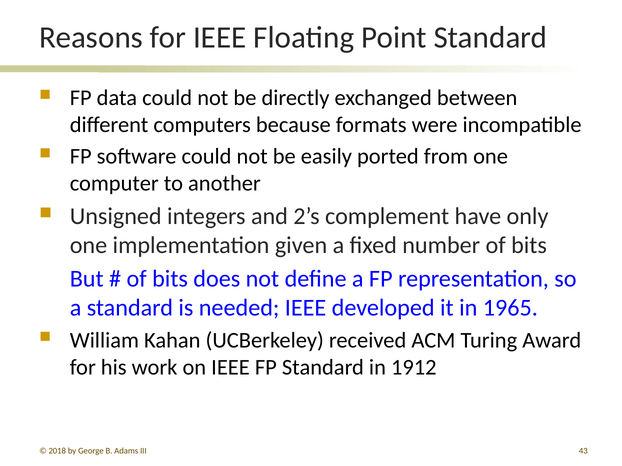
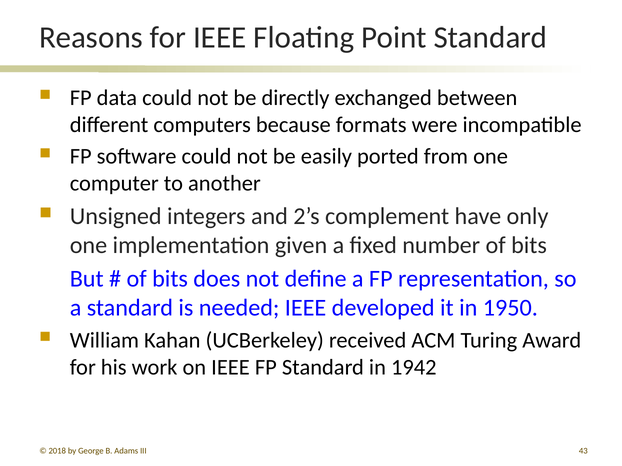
1965: 1965 -> 1950 (510, 308)
1912: 1912 -> 1942 (414, 368)
